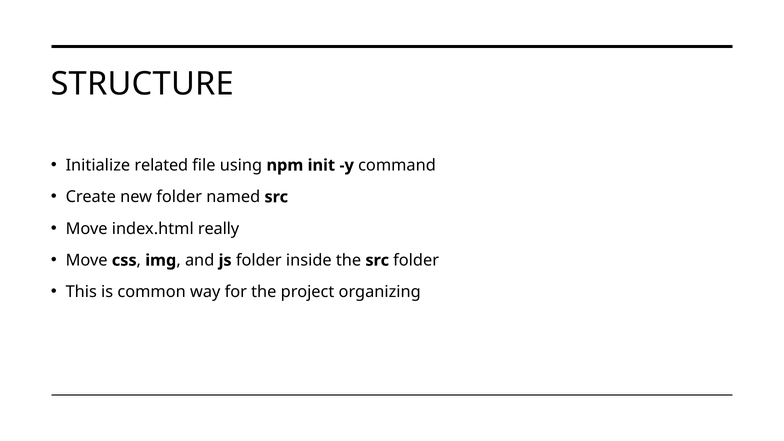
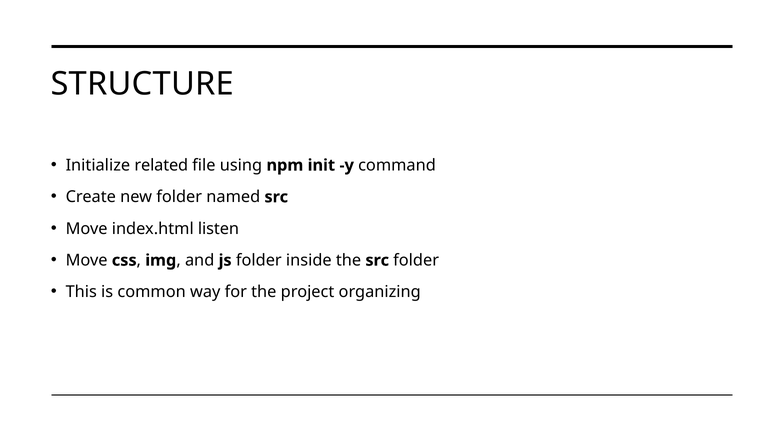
really: really -> listen (218, 229)
